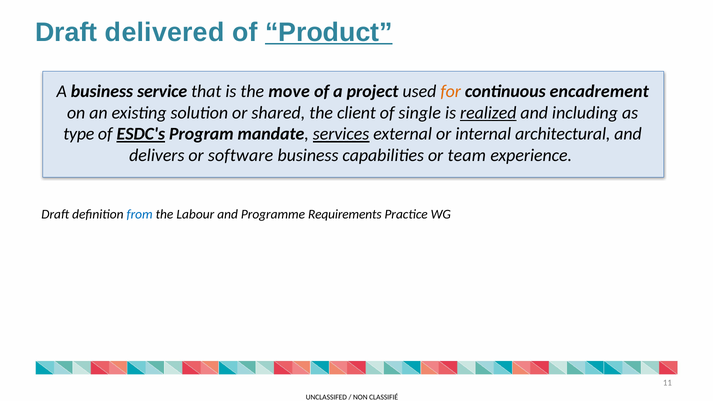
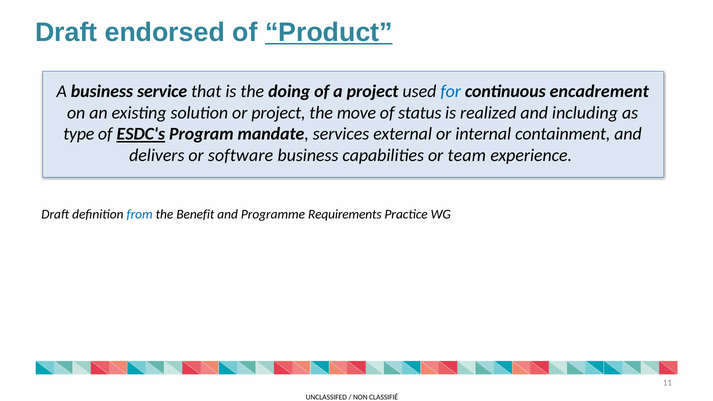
delivered: delivered -> endorsed (165, 32)
move: move -> doing (289, 91)
for colour: orange -> blue (451, 91)
or shared: shared -> project (278, 113)
client: client -> move (356, 113)
single: single -> status (420, 113)
realized underline: present -> none (488, 113)
services underline: present -> none (341, 134)
architectural: architectural -> containment (563, 134)
Labour: Labour -> Benefit (195, 214)
